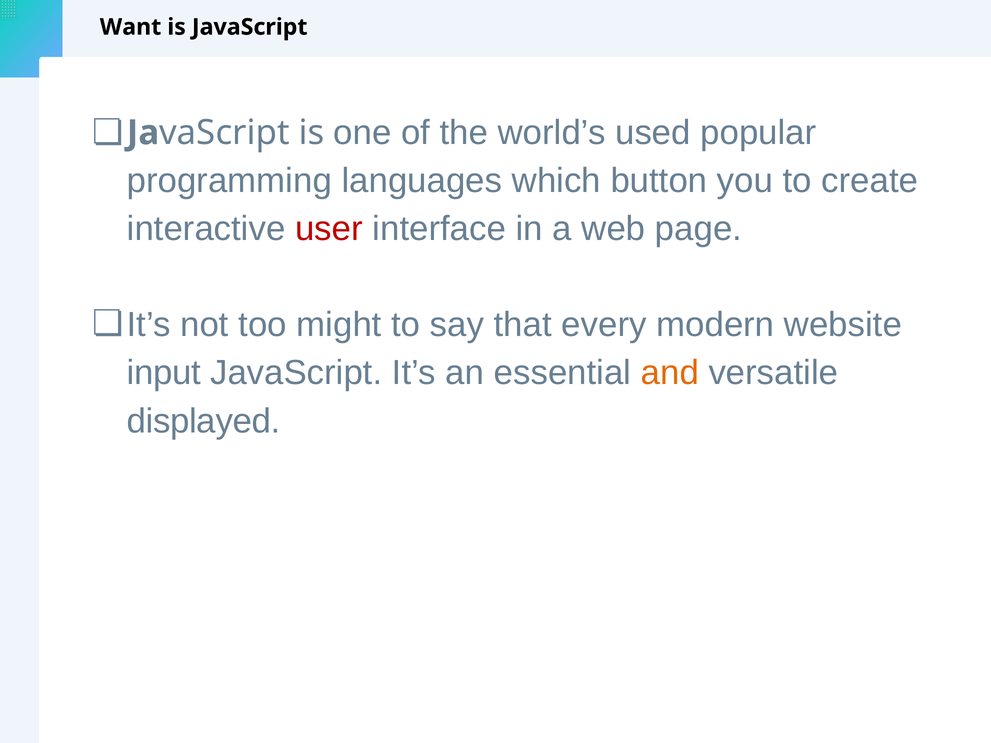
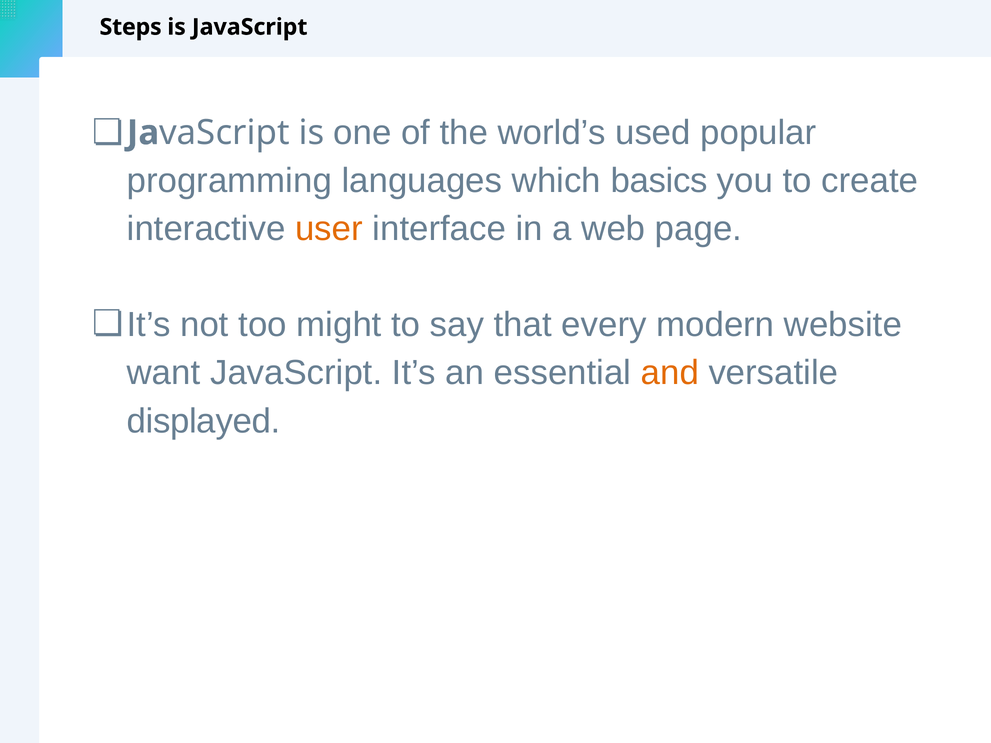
Want: Want -> Steps (131, 27)
button: button -> basics (659, 181)
user colour: red -> orange (329, 229)
input: input -> want (164, 373)
